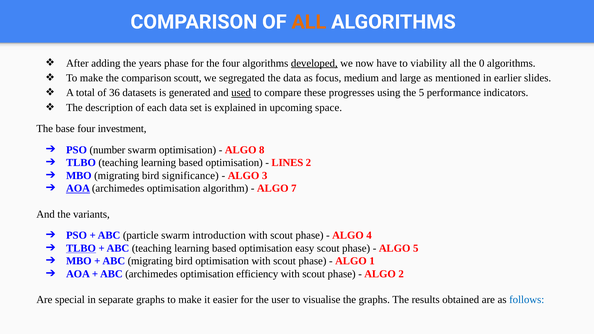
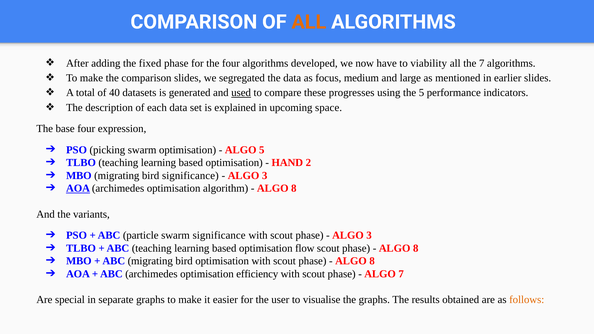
years: years -> fixed (150, 63)
developed underline: present -> none (314, 63)
the 0: 0 -> 7 (482, 63)
comparison scoutt: scoutt -> slides (188, 78)
36: 36 -> 40 (114, 93)
investment: investment -> expression (122, 129)
number: number -> picking (107, 150)
ALGO 8: 8 -> 5 (262, 150)
LINES: LINES -> HAND (287, 163)
7: 7 -> 8 (294, 189)
swarm introduction: introduction -> significance (219, 235)
4: 4 -> 3 (369, 235)
TLBO underline: present -> none (81, 248)
easy: easy -> flow (305, 248)
5: 5 -> 8 (416, 248)
1: 1 -> 8 (372, 261)
ALGO 2: 2 -> 7 (401, 274)
follows colour: blue -> orange (527, 300)
